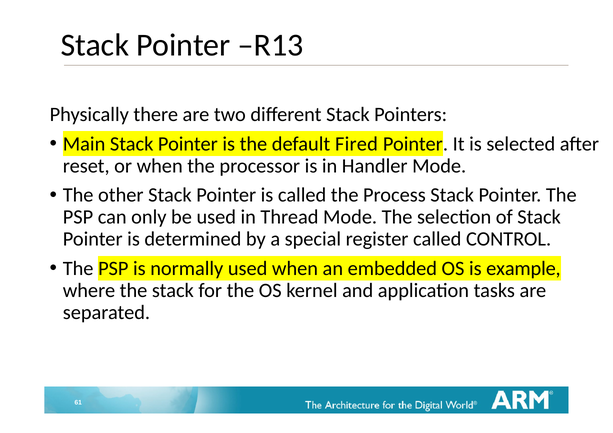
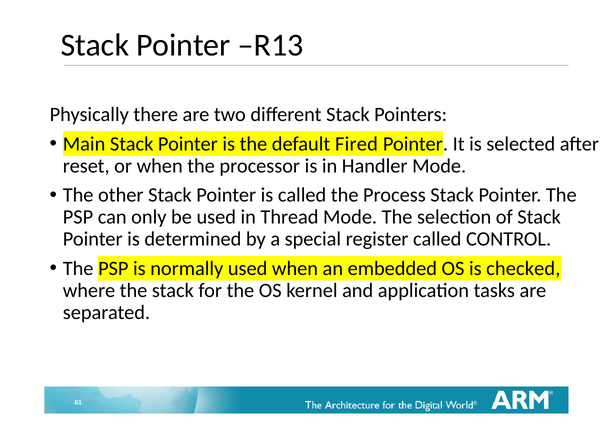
example: example -> checked (523, 269)
